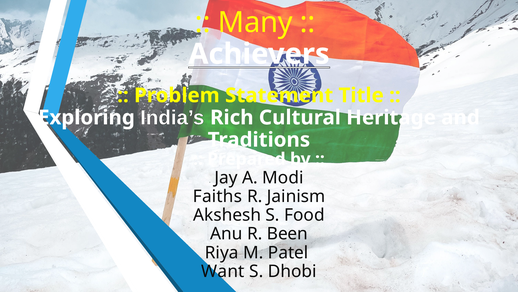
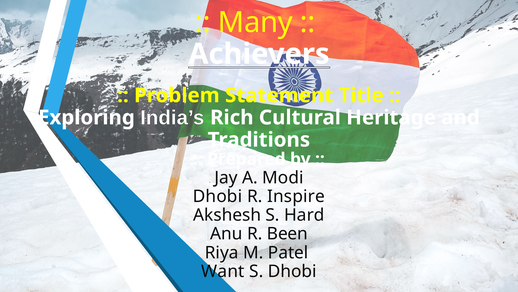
Faiths: Faiths -> Dhobi (217, 196)
Jainism: Jainism -> Inspire (296, 196)
Food: Food -> Hard (304, 215)
